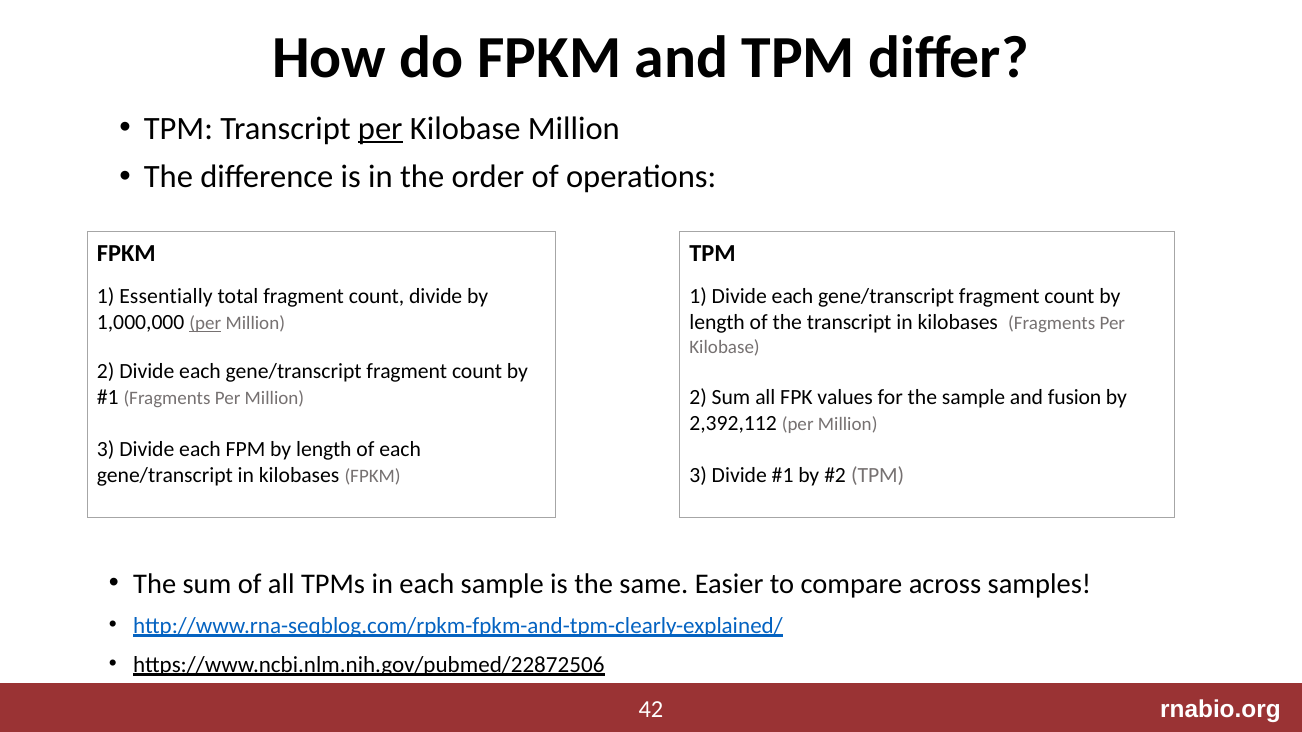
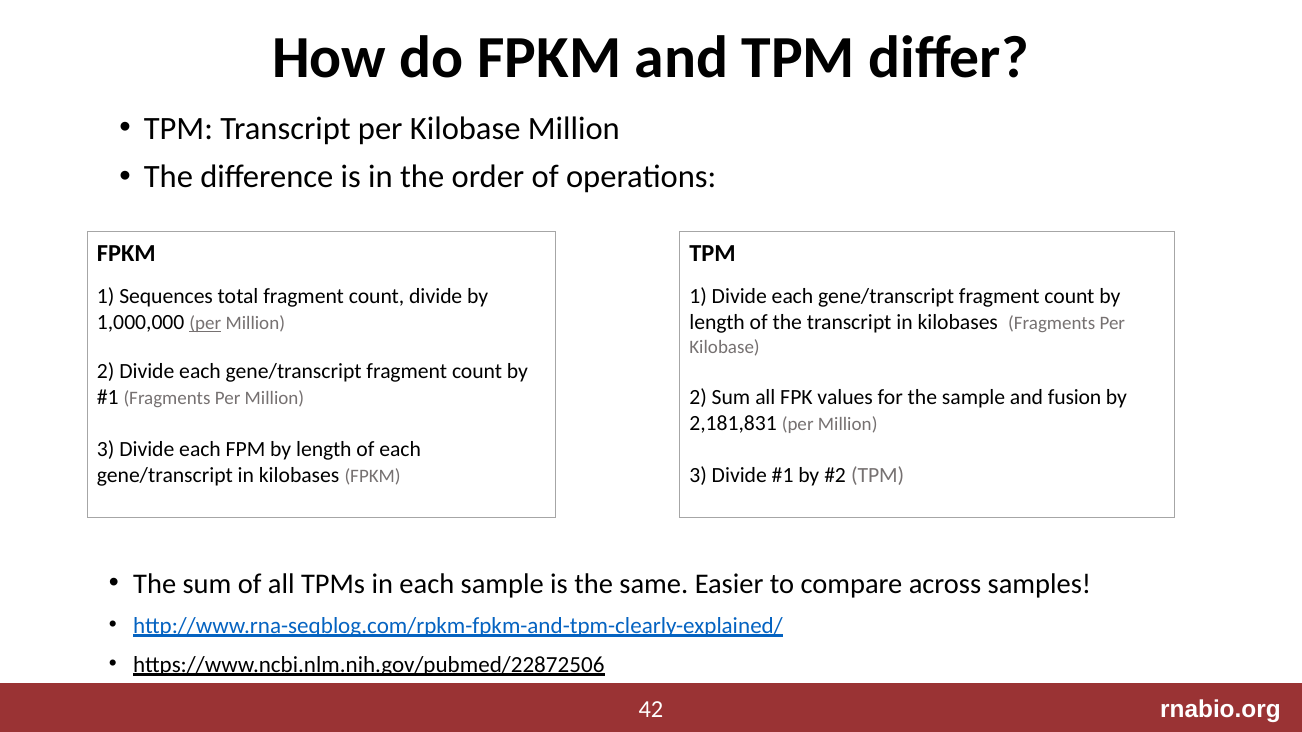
per underline: present -> none (380, 128)
Essentially: Essentially -> Sequences (166, 297)
2,392,112: 2,392,112 -> 2,181,831 (733, 424)
